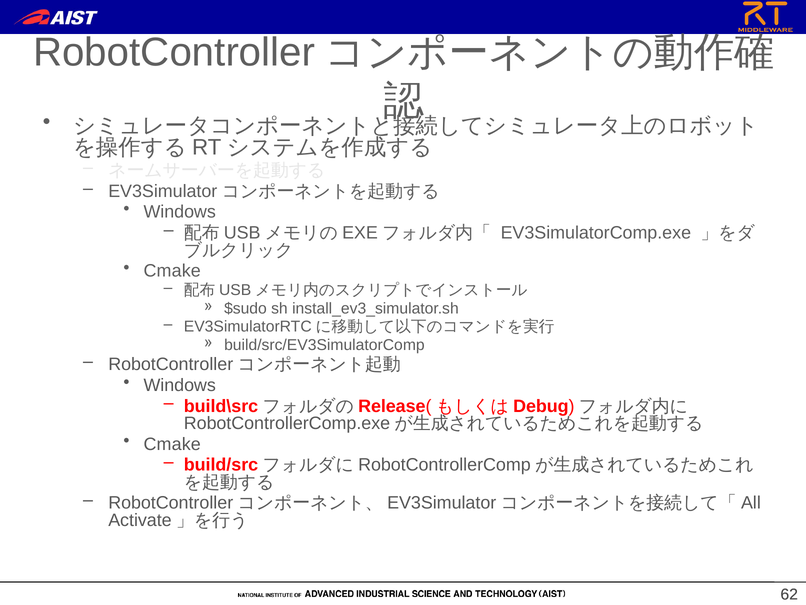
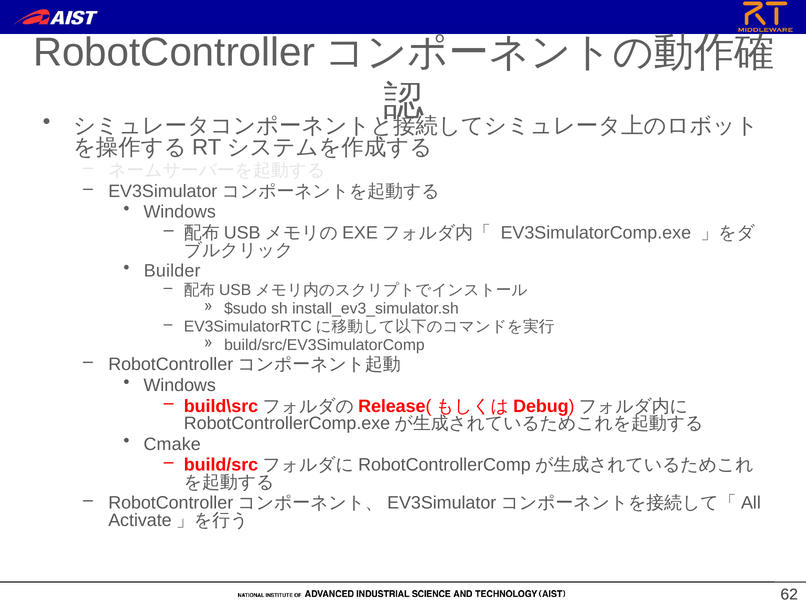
Cmake: Cmake -> Builder (172, 271)
